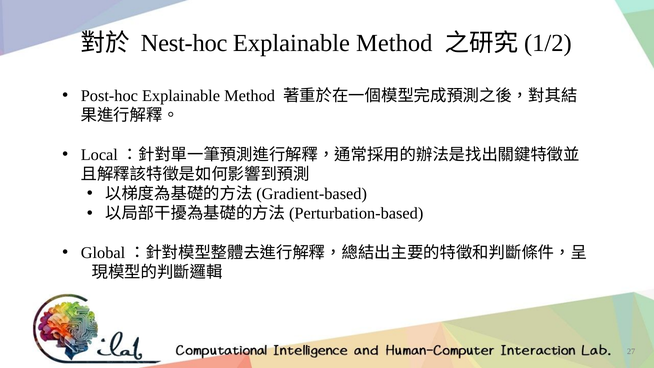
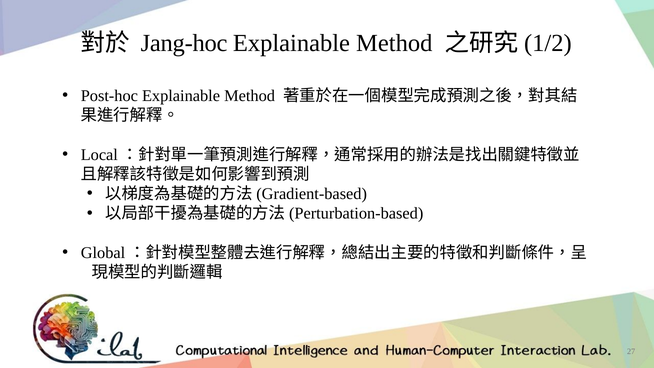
Nest-hoc: Nest-hoc -> Jang-hoc (184, 43)
